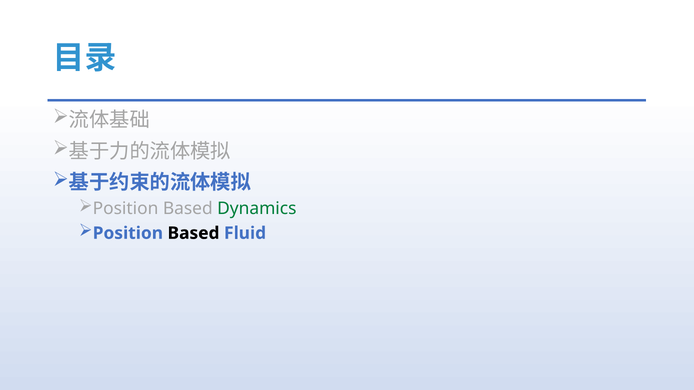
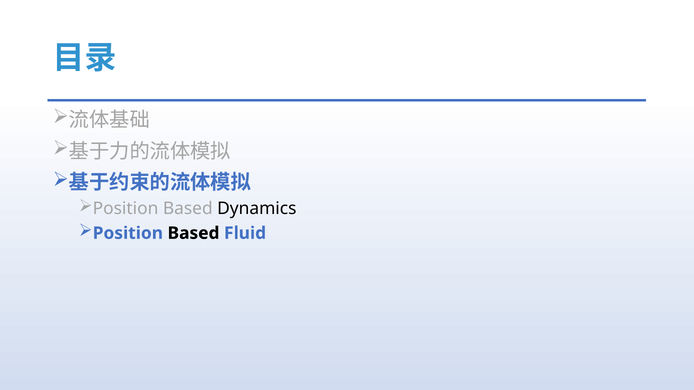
Dynamics colour: green -> black (257, 209)
